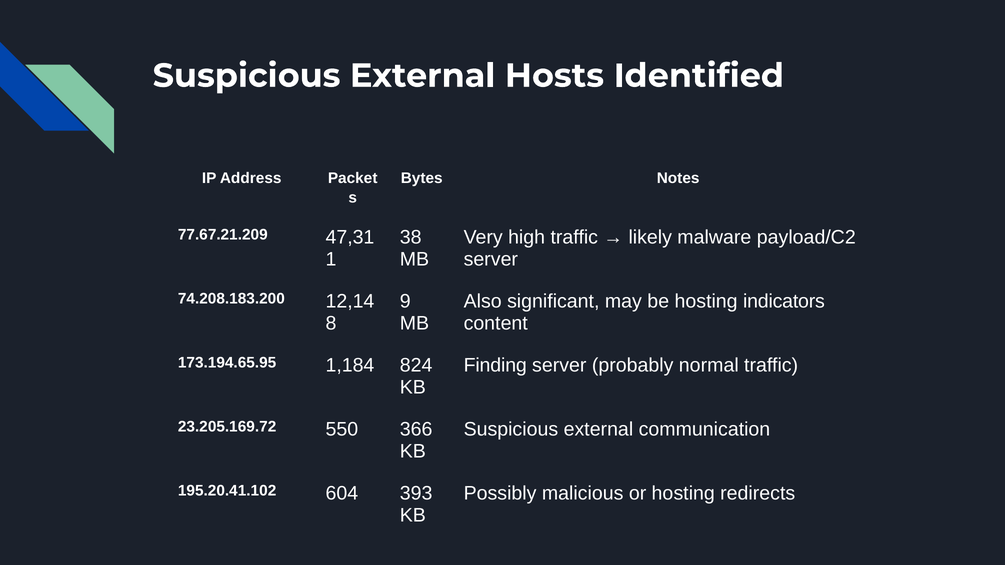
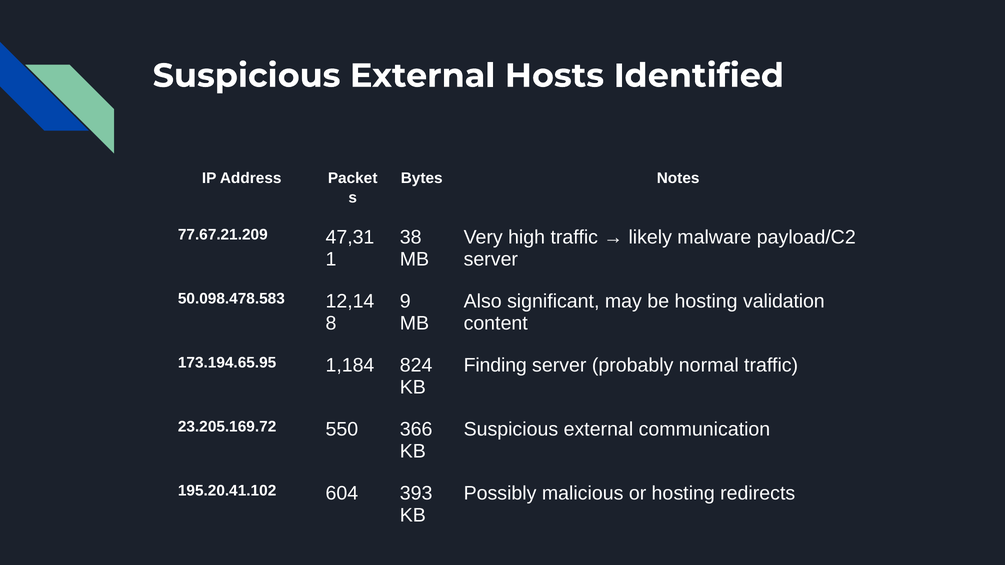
74.208.183.200: 74.208.183.200 -> 50.098.478.583 (231, 299)
indicators: indicators -> validation (784, 301)
